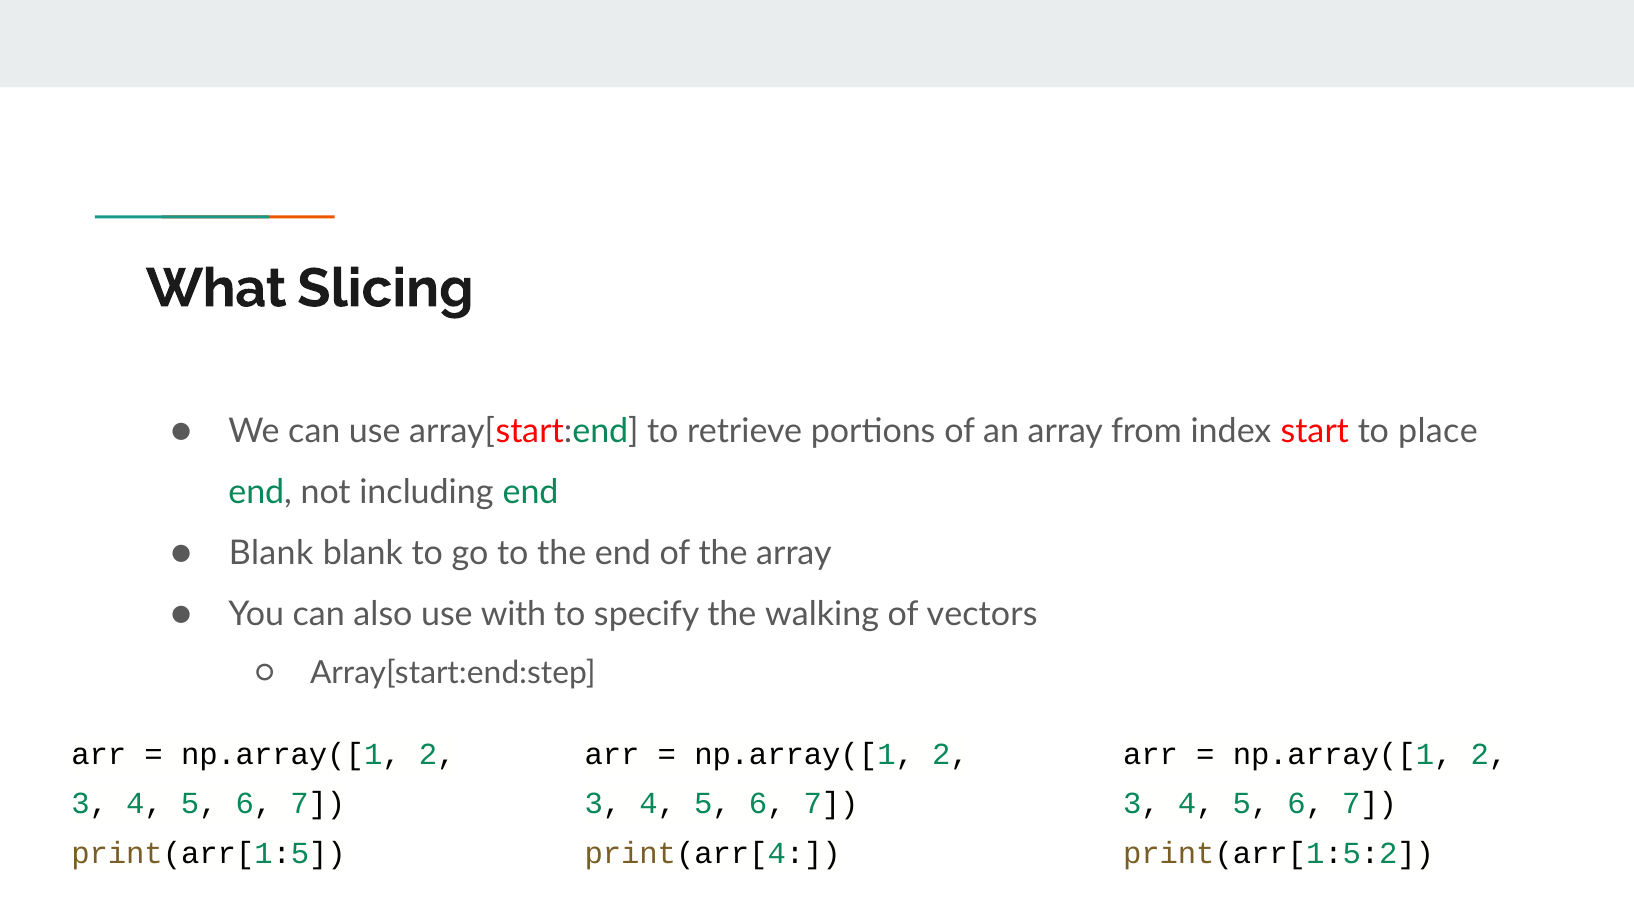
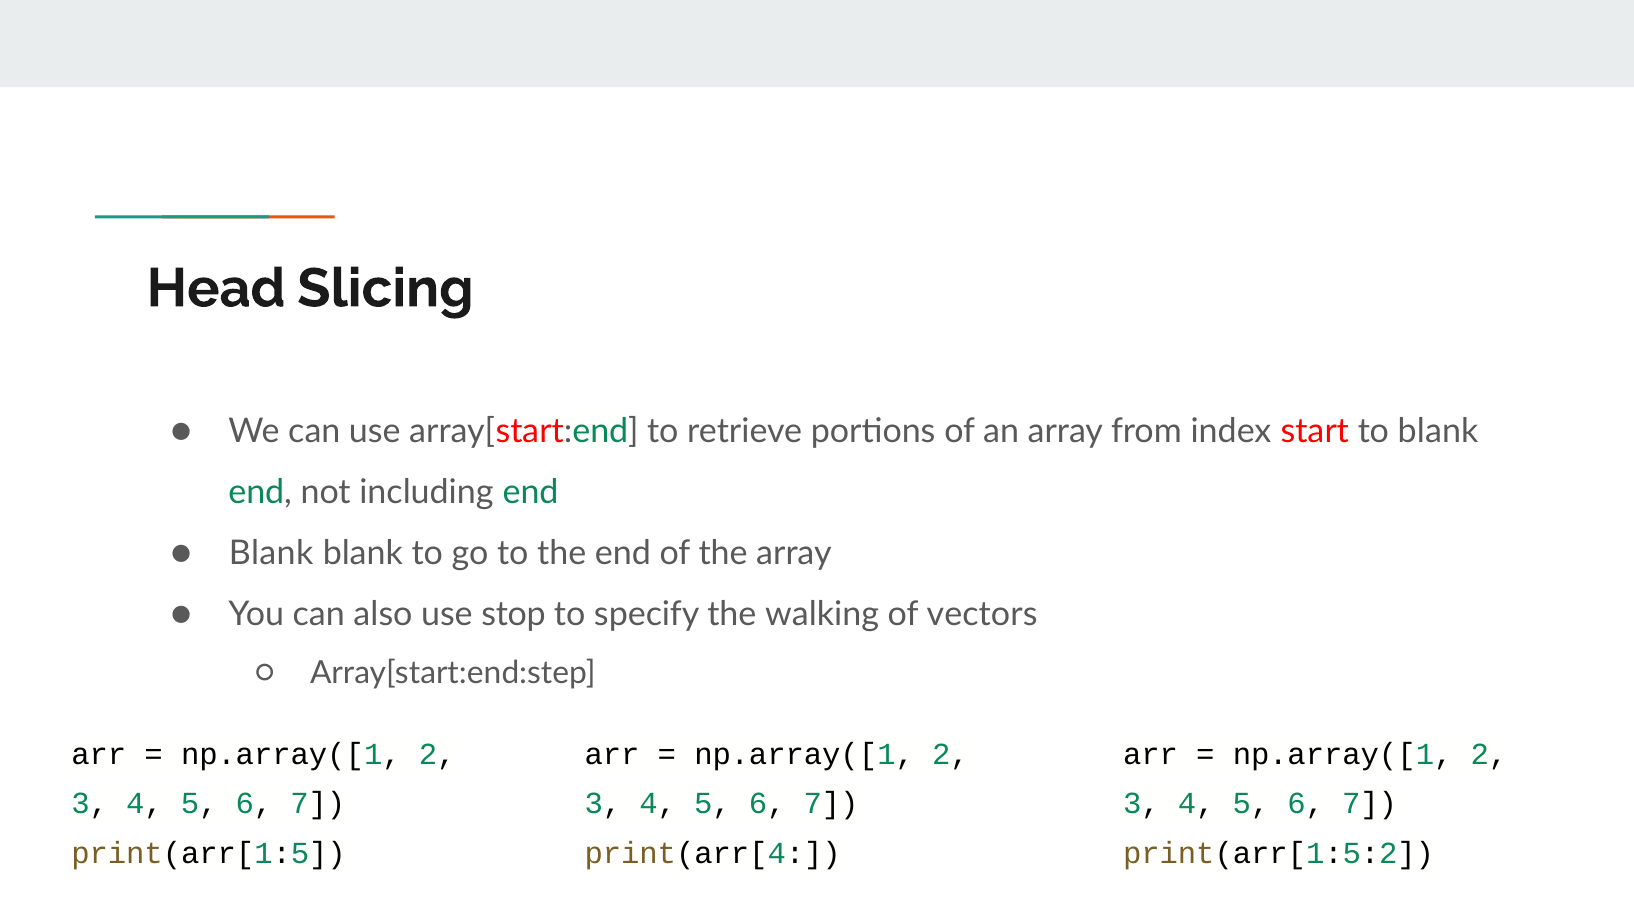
What: What -> Head (216, 288)
to place: place -> blank (1438, 431)
with: with -> stop (513, 615)
